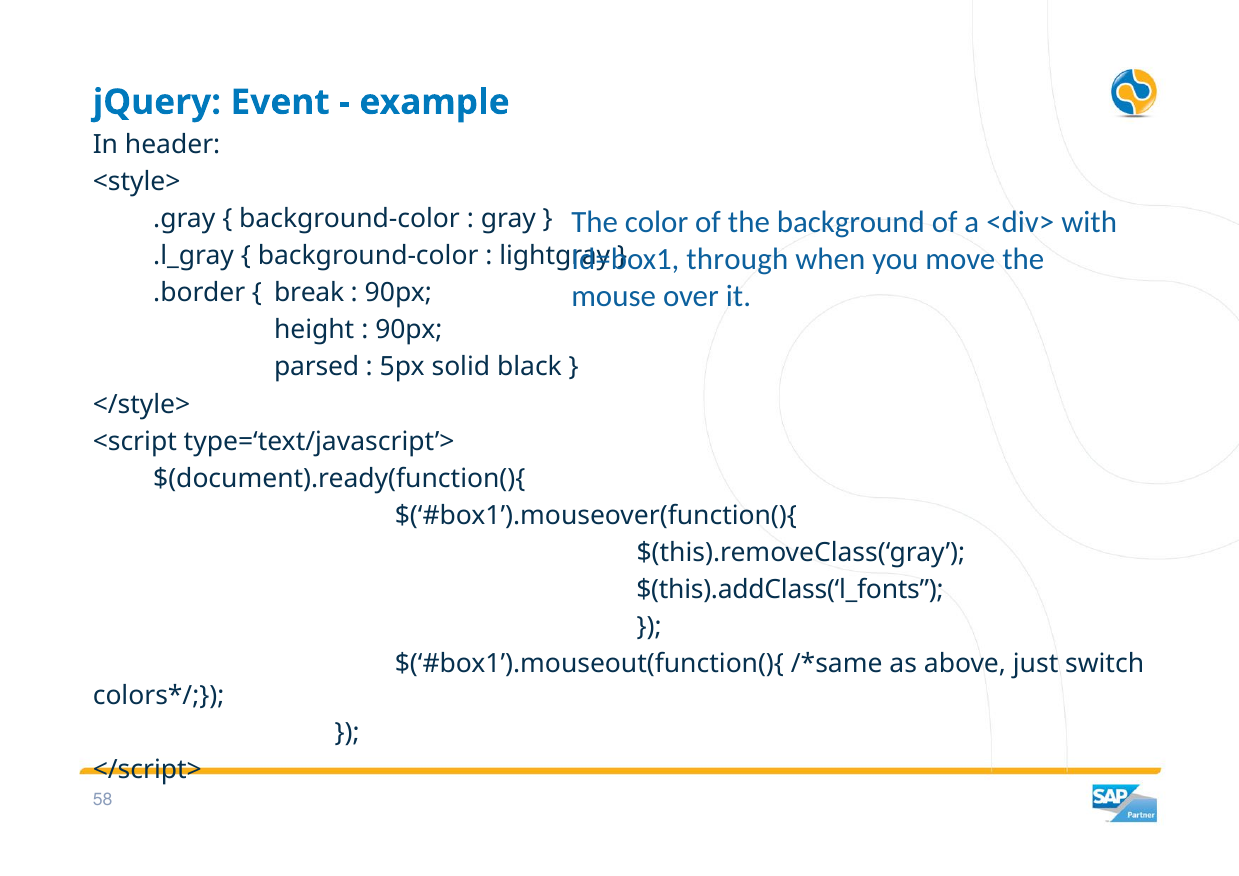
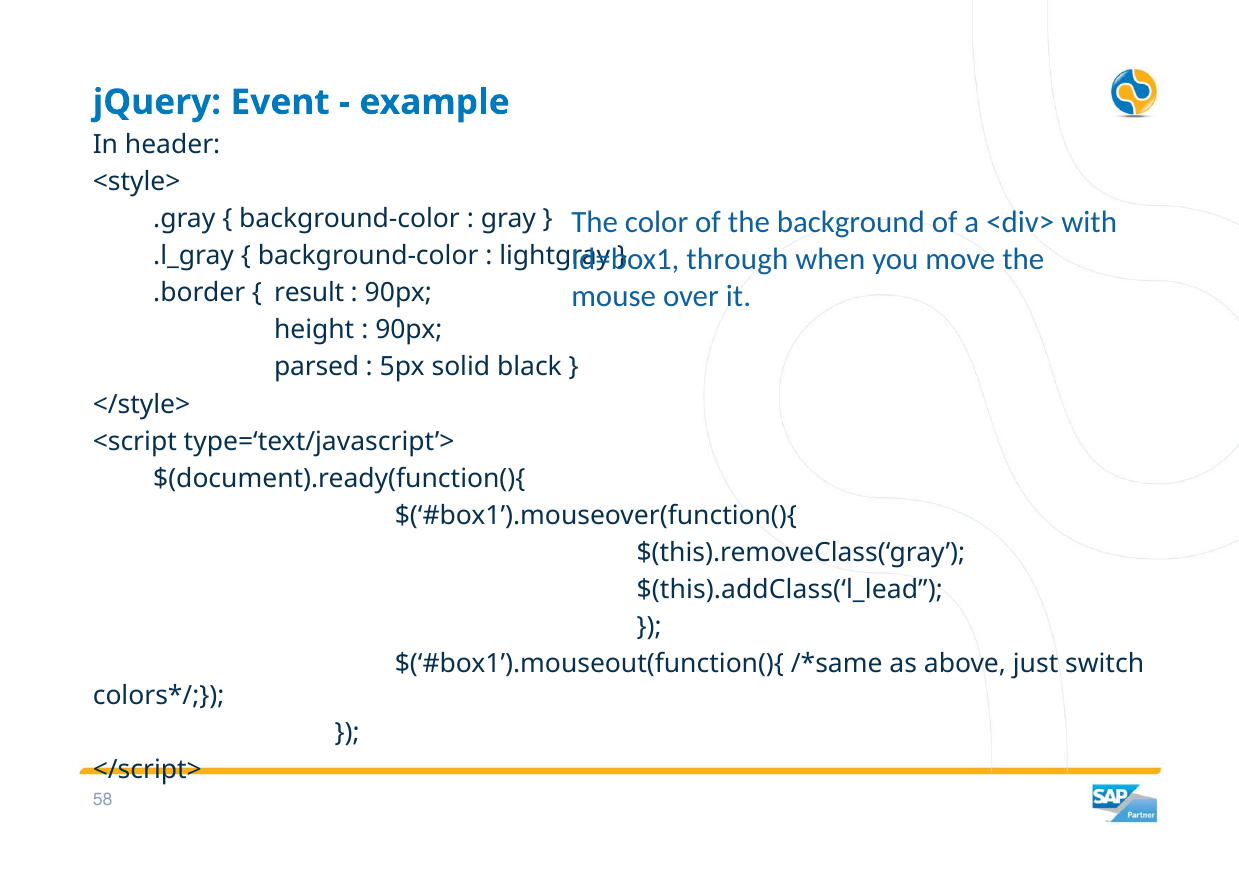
break: break -> result (309, 293)
$(this).addClass(‘l_fonts: $(this).addClass(‘l_fonts -> $(this).addClass(‘l_lead (790, 590)
